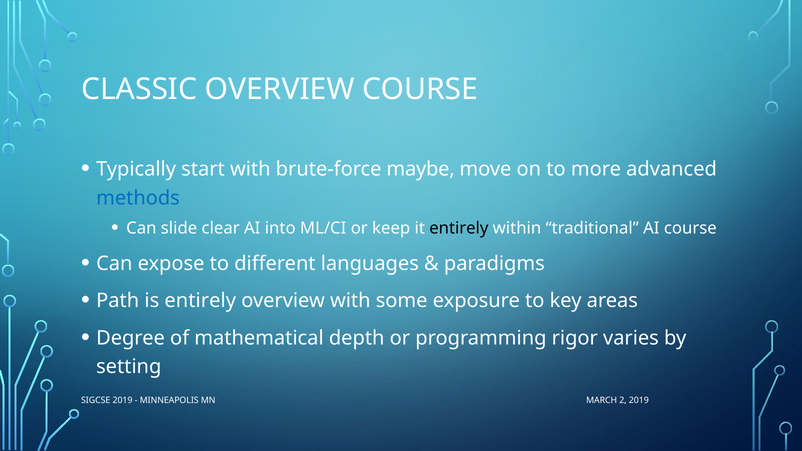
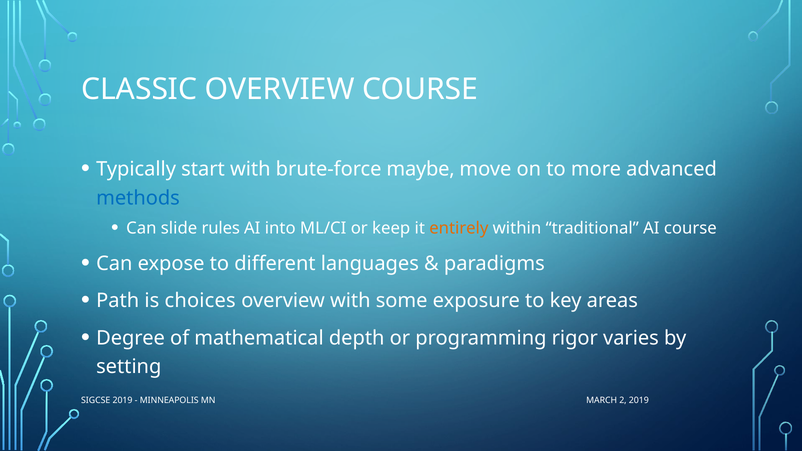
clear: clear -> rules (221, 228)
entirely colour: black -> orange (459, 228)
is entirely: entirely -> choices (200, 301)
